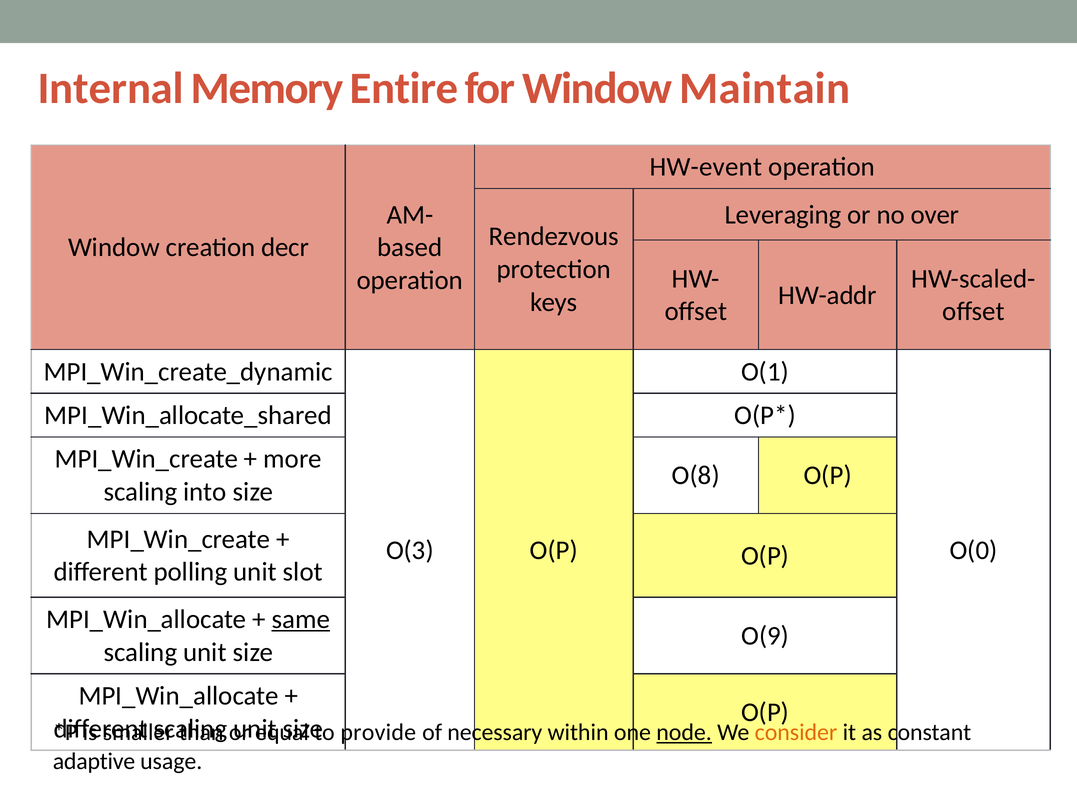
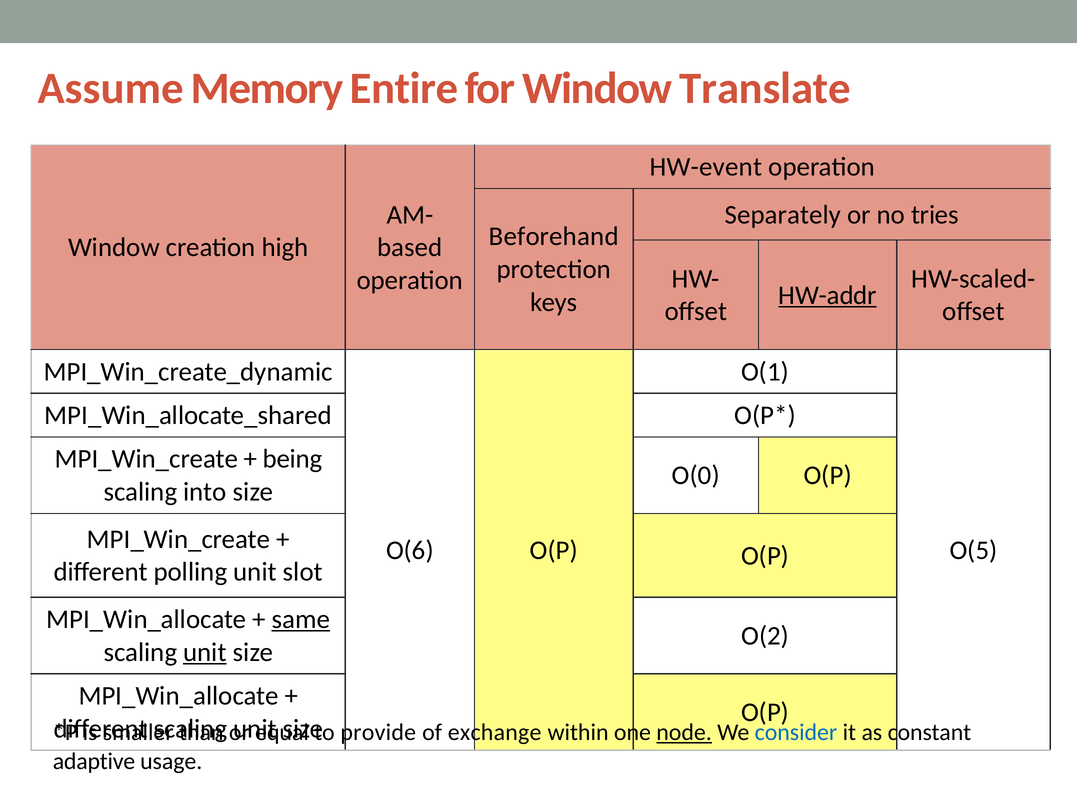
Internal: Internal -> Assume (111, 89)
Maintain: Maintain -> Translate (765, 89)
Leveraging: Leveraging -> Separately (783, 215)
over: over -> tries (935, 215)
Rendezvous: Rendezvous -> Beforehand (554, 236)
decr: decr -> high (285, 247)
HW-addr underline: none -> present (828, 295)
more: more -> being (293, 459)
O(8: O(8 -> O(0 (696, 475)
O(3: O(3 -> O(6 (410, 550)
O(0: O(0 -> O(5 (973, 550)
O(9: O(9 -> O(2 (765, 636)
unit underline: none -> present (205, 652)
necessary: necessary -> exchange (495, 732)
consider colour: orange -> blue (796, 732)
